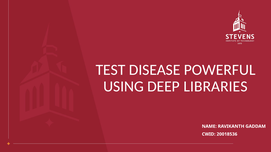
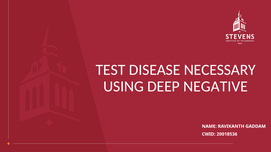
POWERFUL: POWERFUL -> NECESSARY (220, 70)
LIBRARIES: LIBRARIES -> NEGATIVE (216, 87)
